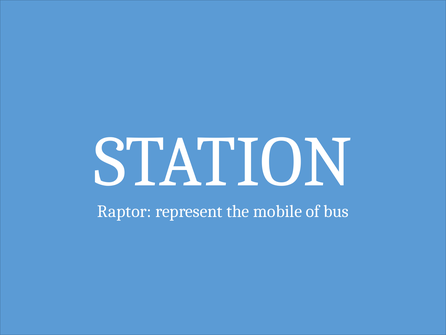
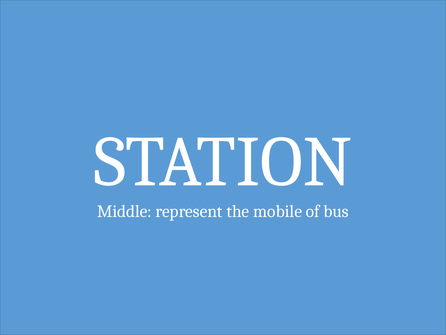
Raptor: Raptor -> Middle (125, 211)
